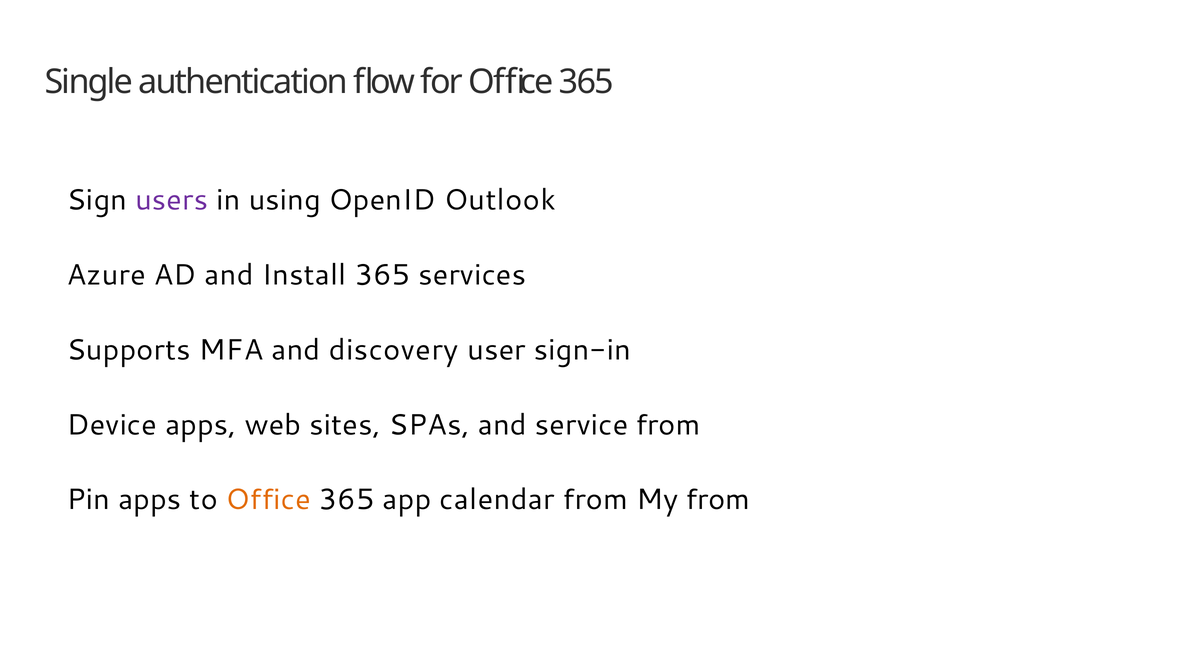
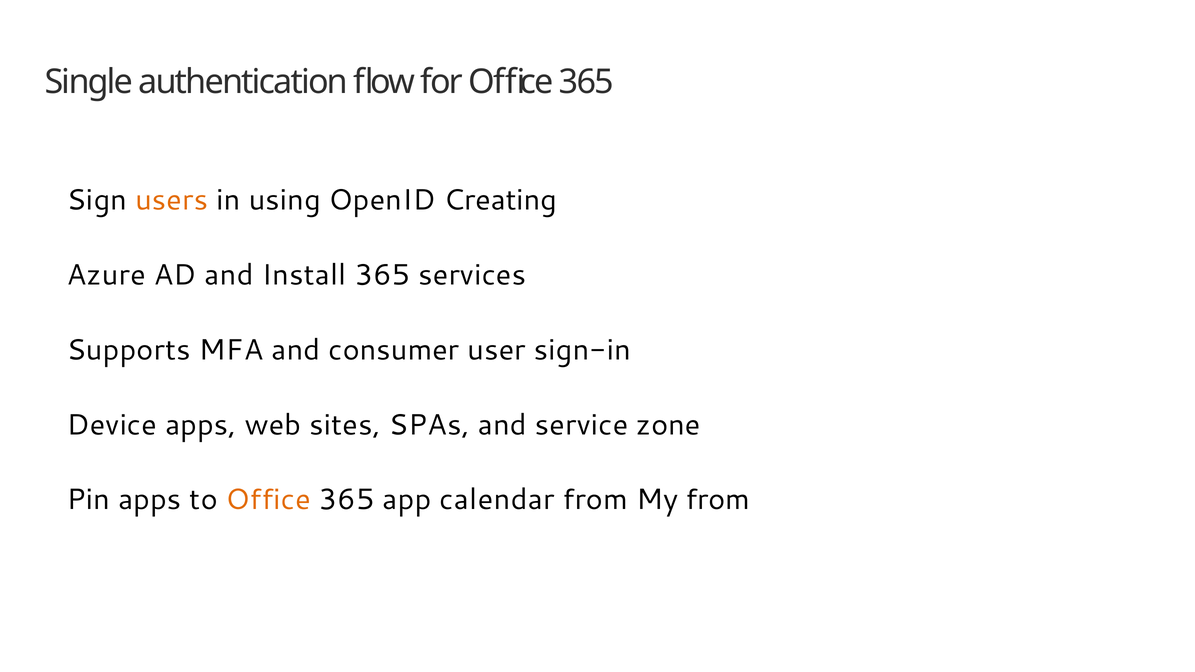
users colour: purple -> orange (172, 200)
Outlook: Outlook -> Creating (500, 200)
discovery: discovery -> consumer (394, 350)
service from: from -> zone (668, 425)
